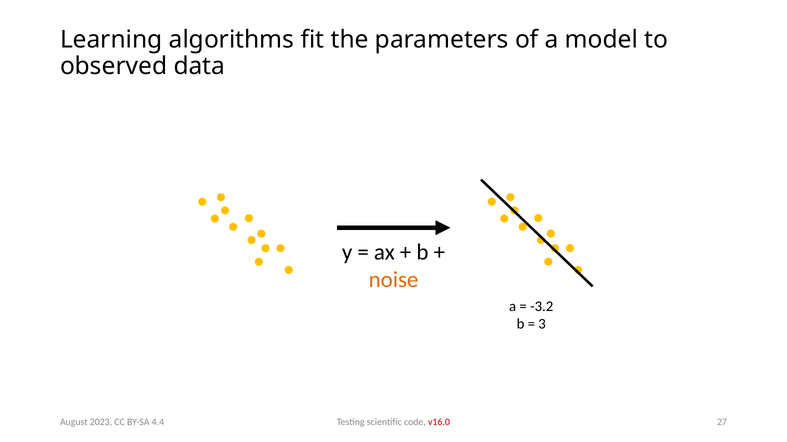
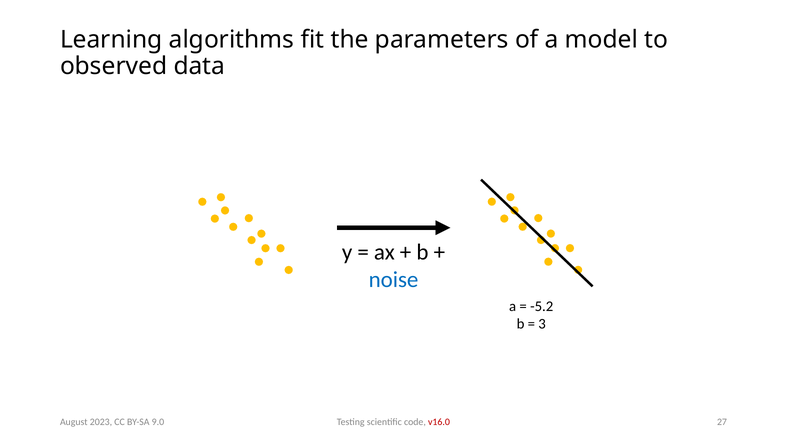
noise colour: orange -> blue (394, 280)
-3.2: -3.2 -> -5.2 (542, 307)
4.4: 4.4 -> 9.0 (158, 423)
